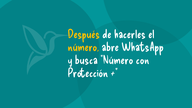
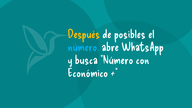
hacerles: hacerles -> posibles (130, 34)
número colour: yellow -> light blue (83, 47)
Protección: Protección -> Económico (88, 73)
